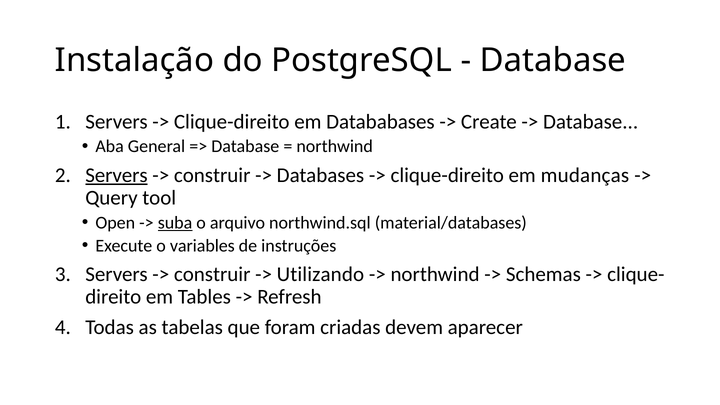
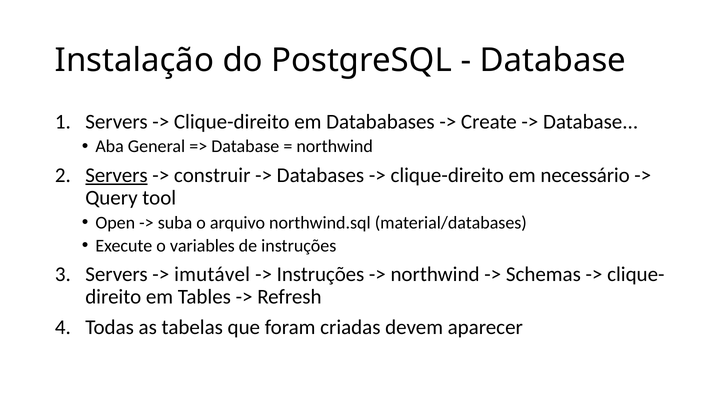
mudanças: mudanças -> necessário (585, 175)
suba underline: present -> none (175, 223)
construir: construir -> imutável (212, 274)
Utilizando: Utilizando -> Instruções (321, 274)
